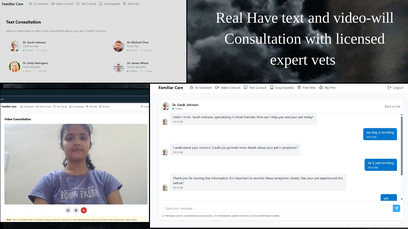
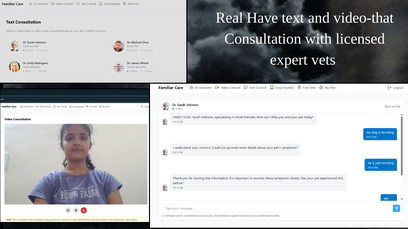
video-will: video-will -> video-that (364, 18)
